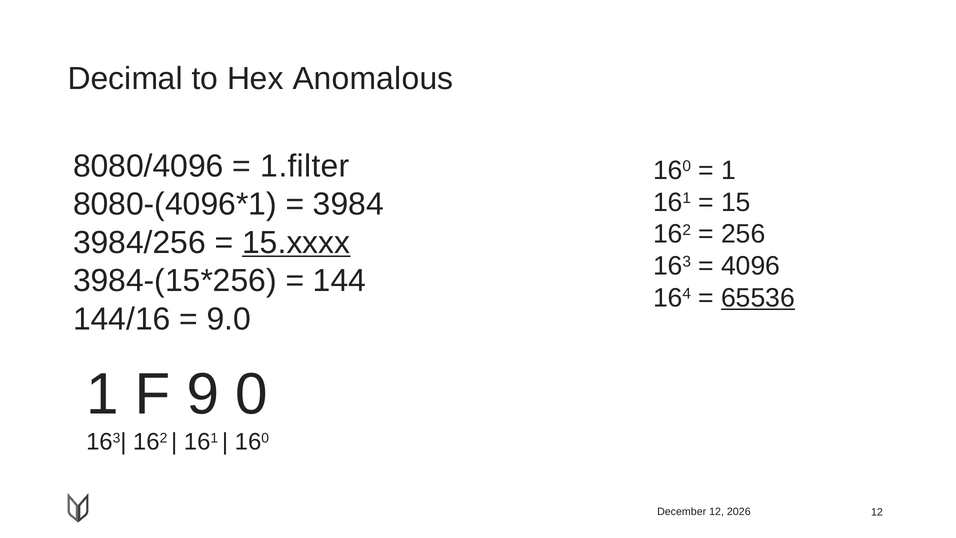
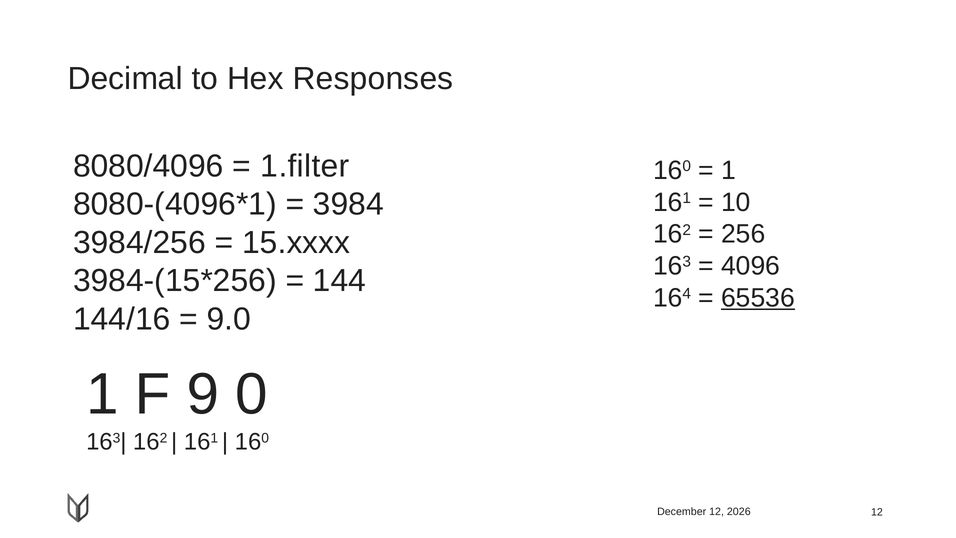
Anomalous: Anomalous -> Responses (373, 79)
15: 15 -> 10 (736, 202)
15.xxxx underline: present -> none (296, 242)
